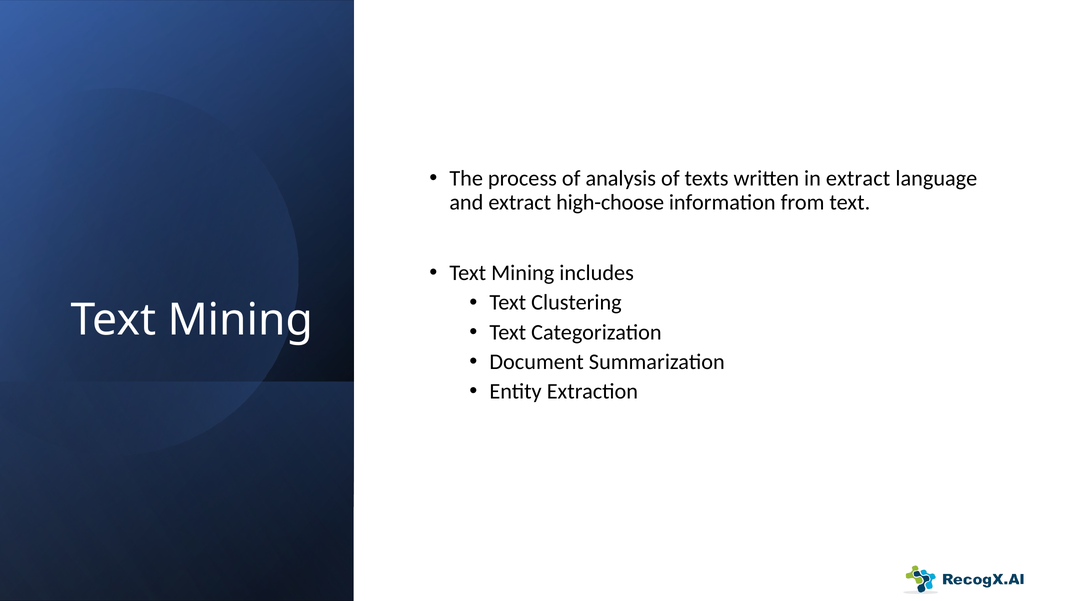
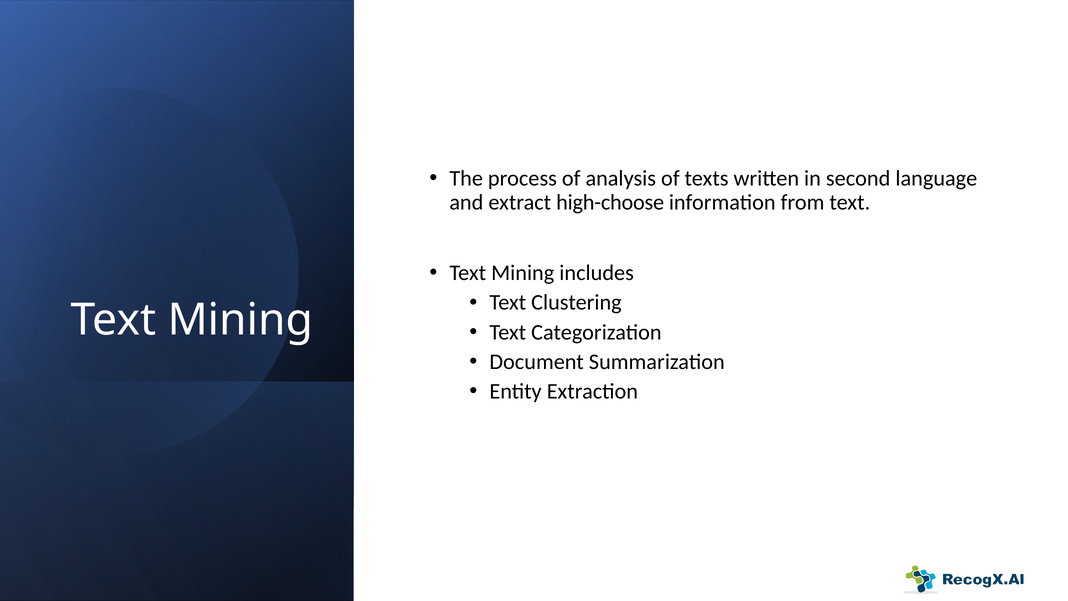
in extract: extract -> second (858, 178)
